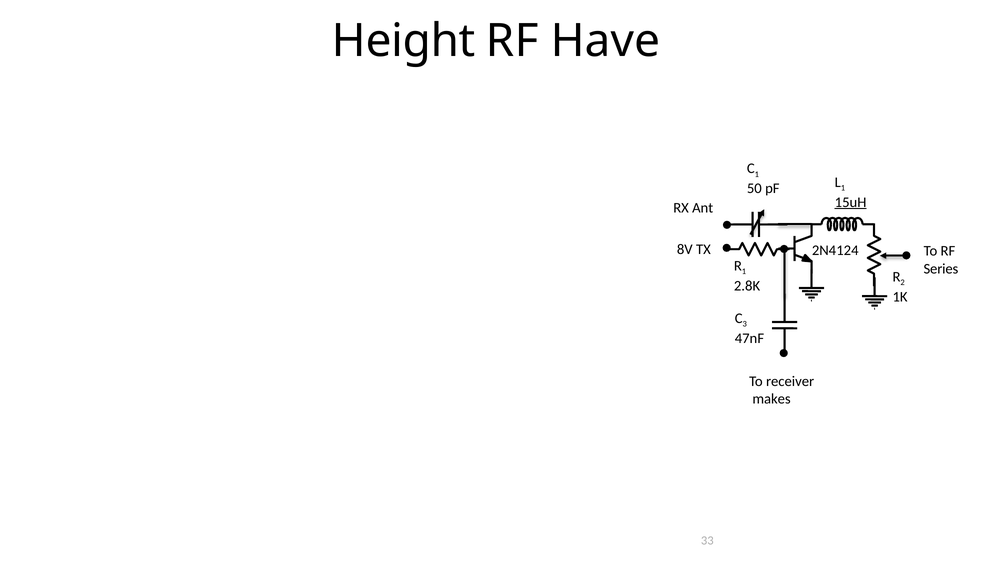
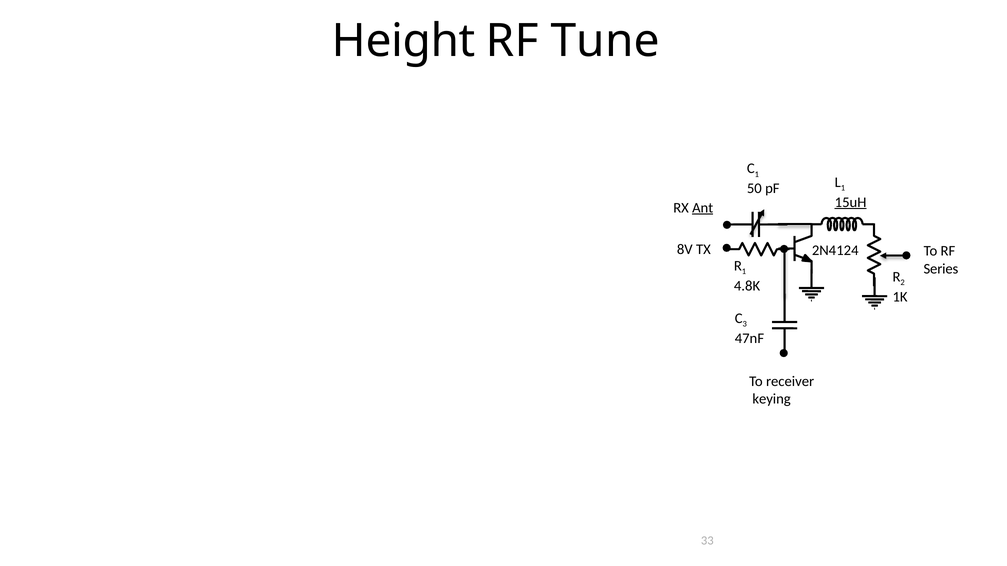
Have: Have -> Tune (605, 41)
Ant underline: none -> present (703, 208)
2.8K: 2.8K -> 4.8K (747, 286)
makes: makes -> keying (772, 399)
